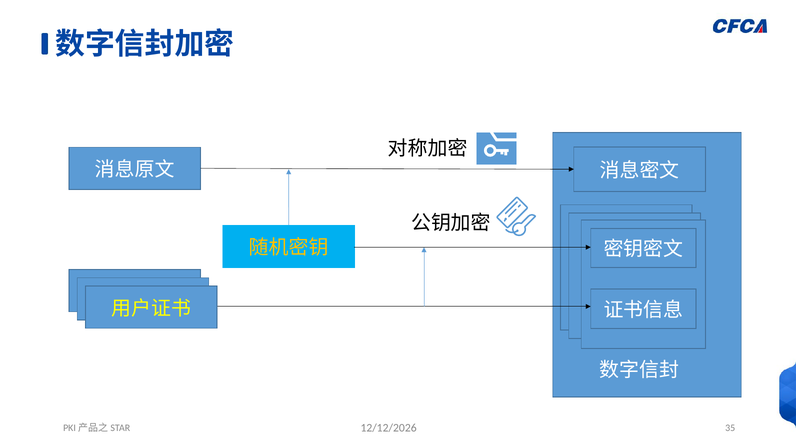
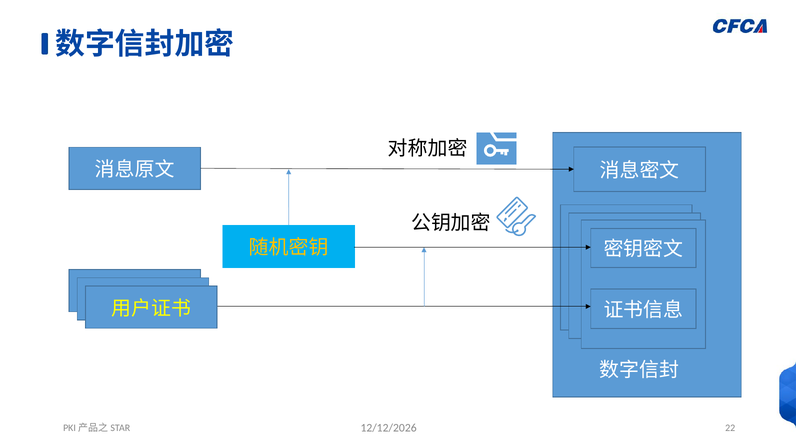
35: 35 -> 22 (730, 427)
